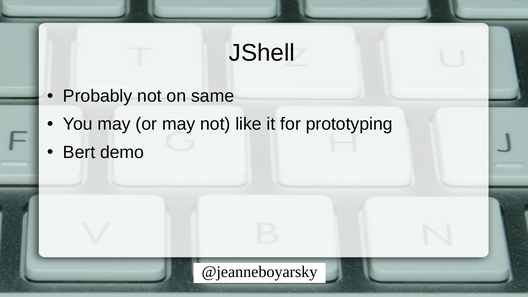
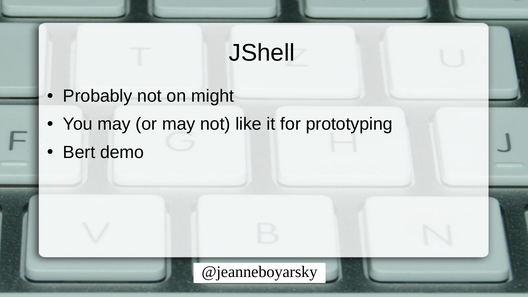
same: same -> might (213, 96)
